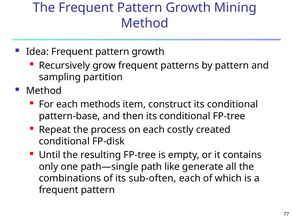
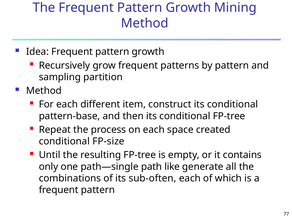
methods: methods -> different (100, 104)
costly: costly -> space (180, 130)
FP-disk: FP-disk -> FP-size (108, 141)
